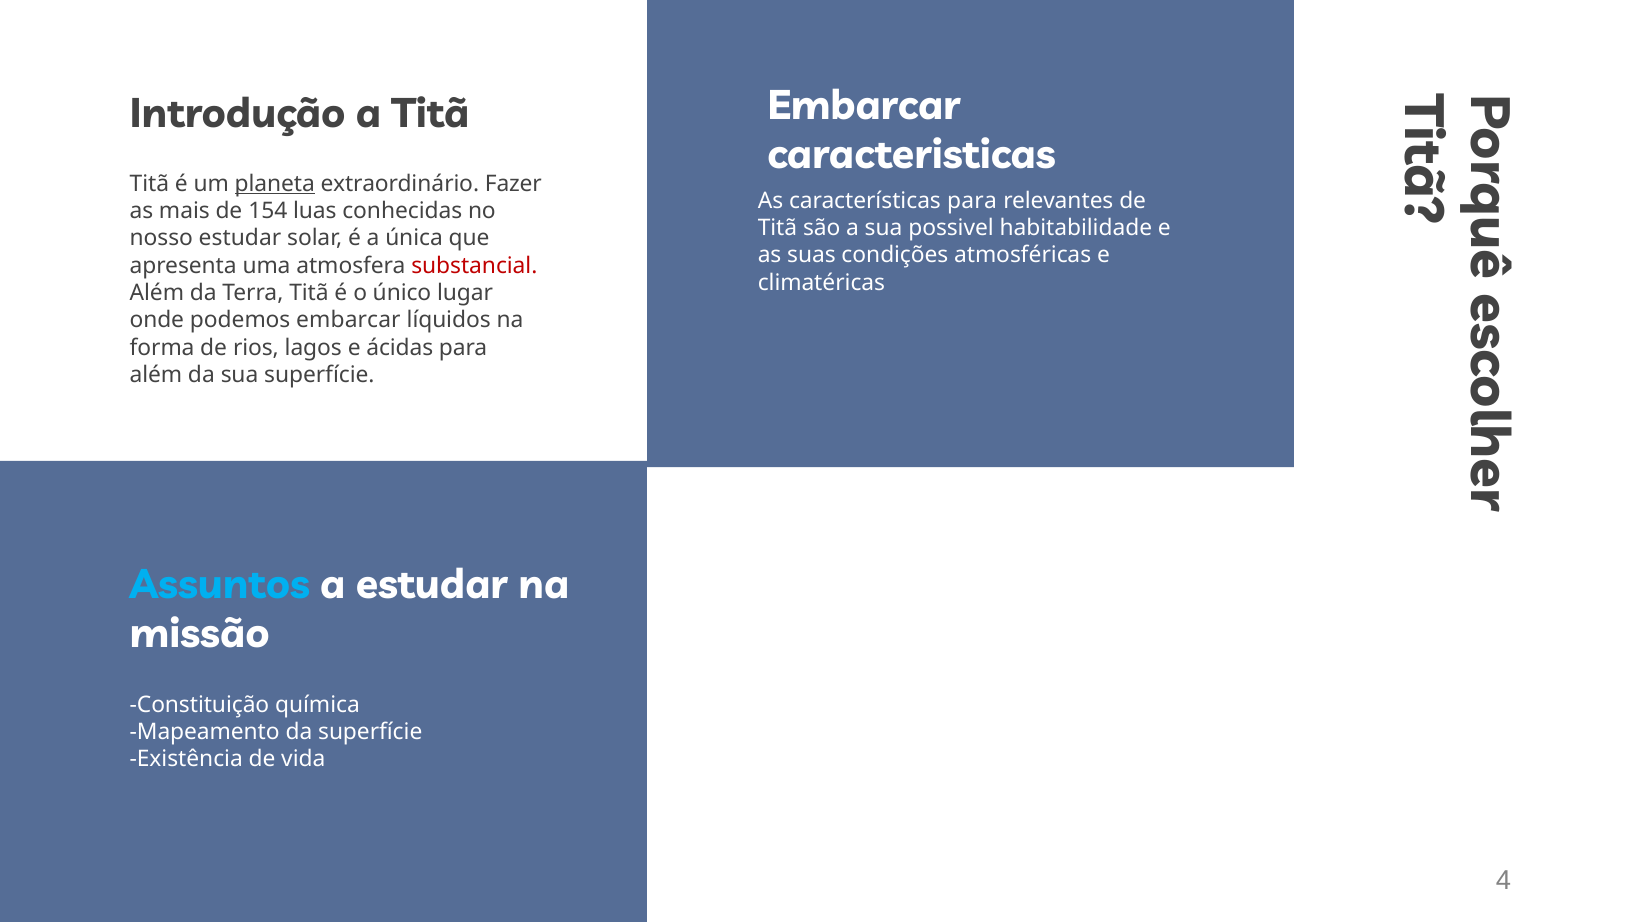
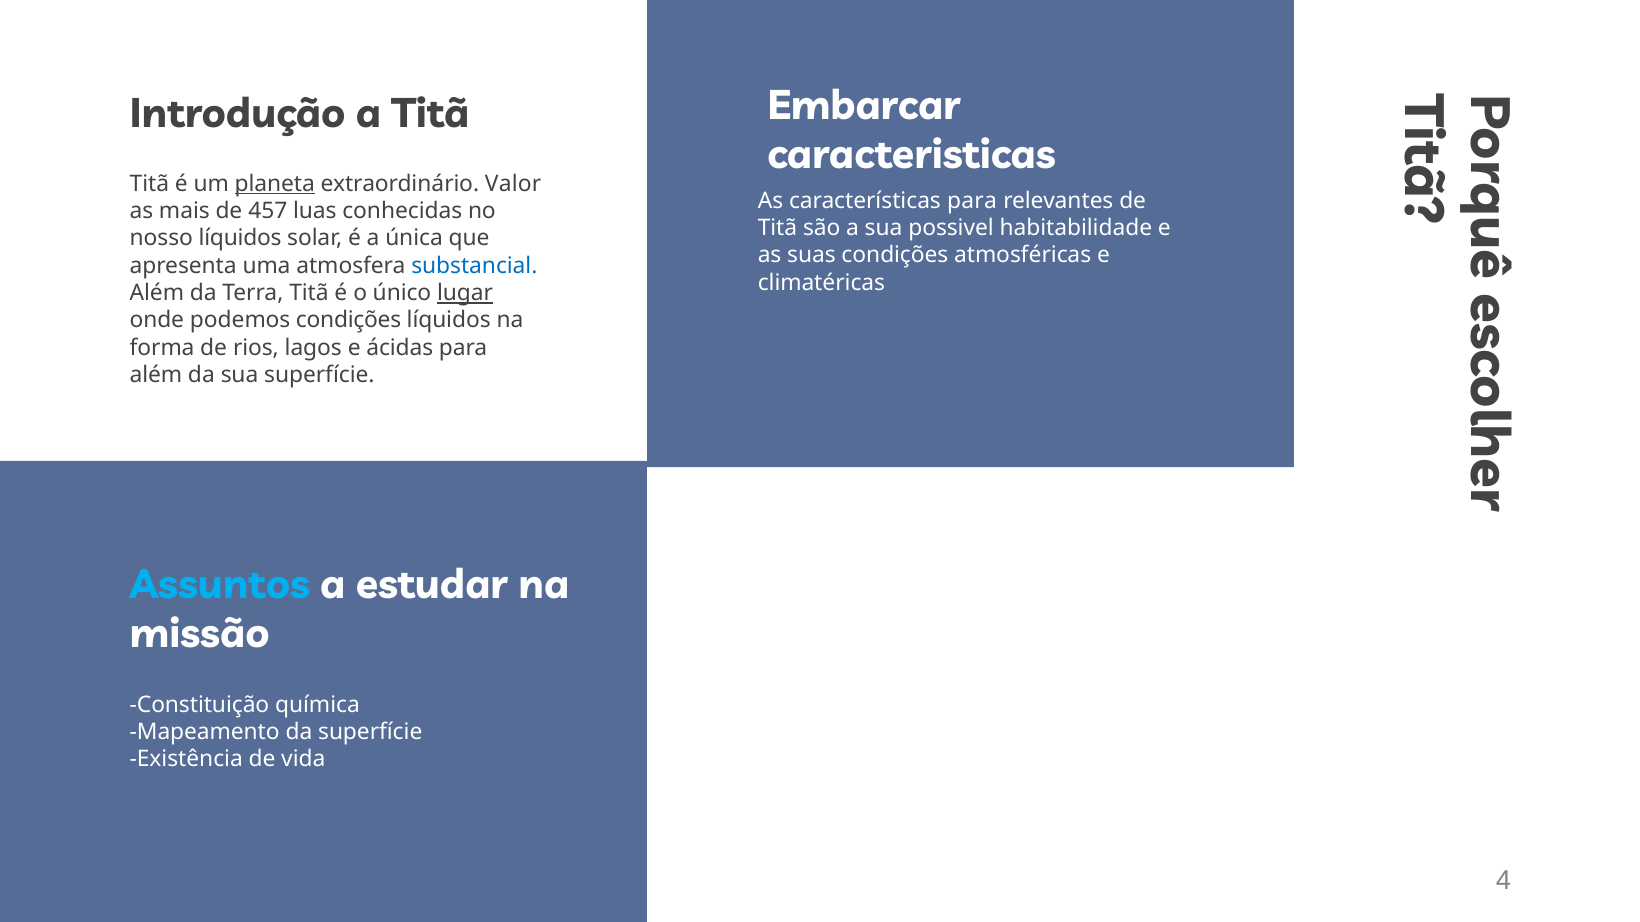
Fazer: Fazer -> Valor (513, 184)
154: 154 -> 457 (268, 211)
nosso estudar: estudar -> líquidos (240, 238)
substancial colour: red -> blue (474, 266)
lugar underline: none -> present (465, 293)
podemos embarcar: embarcar -> condições (349, 321)
